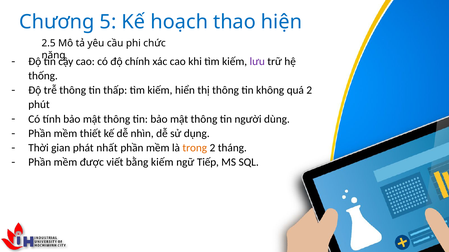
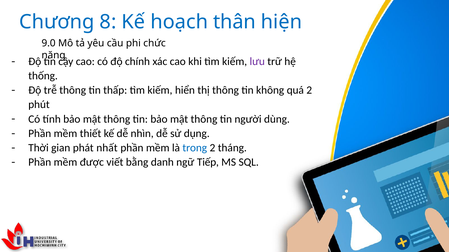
5: 5 -> 8 (108, 22)
thao: thao -> thân (235, 22)
2.5: 2.5 -> 9.0 (49, 43)
trong colour: orange -> blue (195, 148)
bằng kiếm: kiếm -> danh (162, 162)
